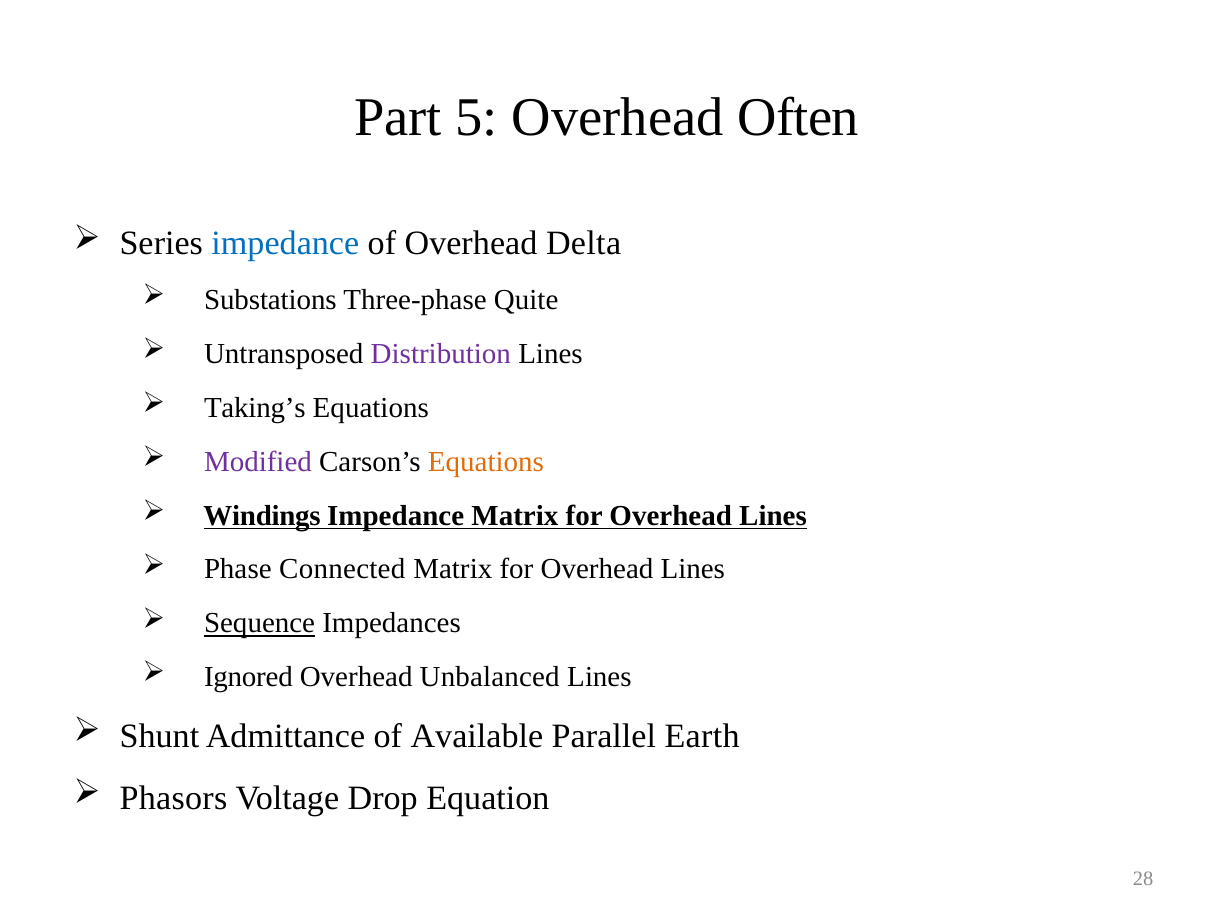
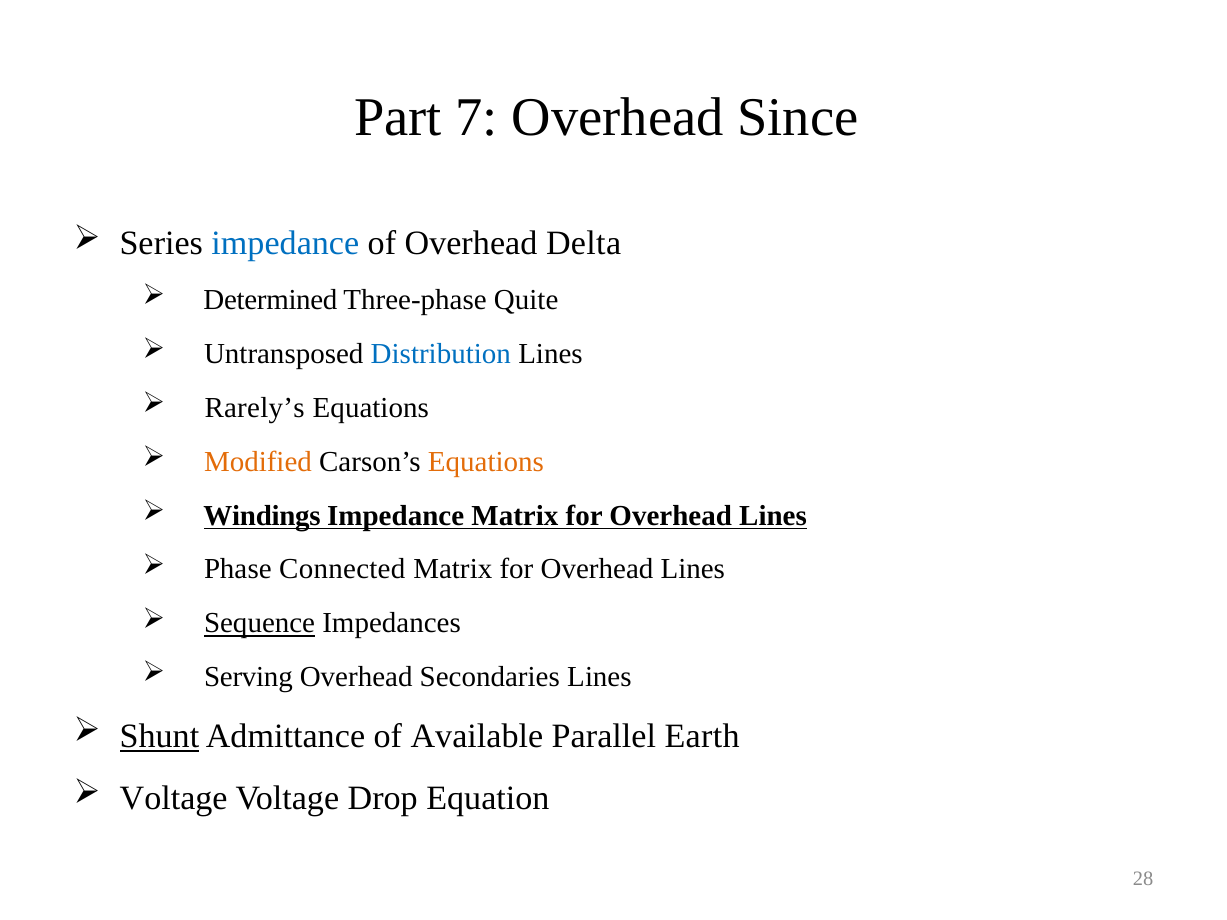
5: 5 -> 7 (477, 117)
Often: Often -> Since (798, 117)
Substations: Substations -> Determined (270, 300)
Distribution colour: purple -> blue (441, 354)
Taking’s: Taking’s -> Rarely’s (255, 408)
Modified colour: purple -> orange (258, 462)
Ignored: Ignored -> Serving (248, 677)
Unbalanced: Unbalanced -> Secondaries (490, 677)
Shunt underline: none -> present (159, 736)
Phasors: Phasors -> Voltage (174, 798)
